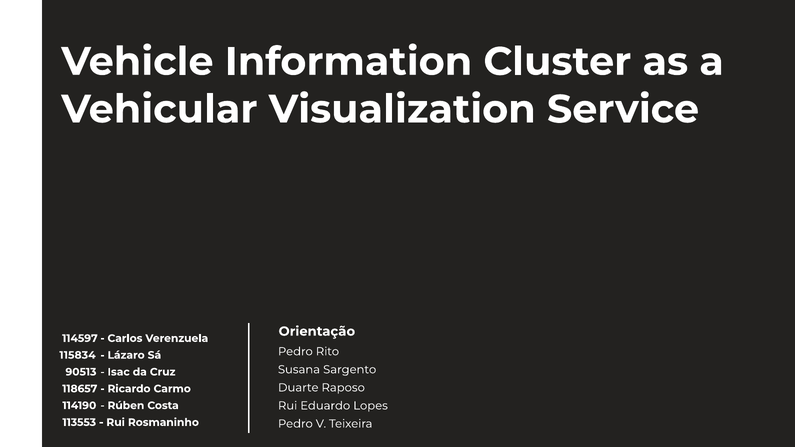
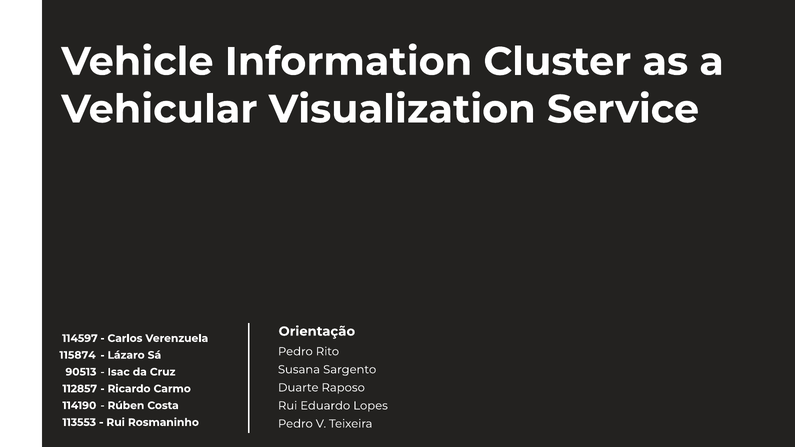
115834: 115834 -> 115874 (78, 355)
118657: 118657 -> 112857 (80, 389)
